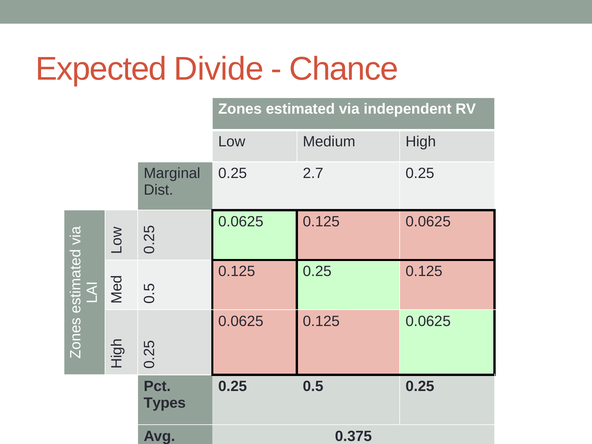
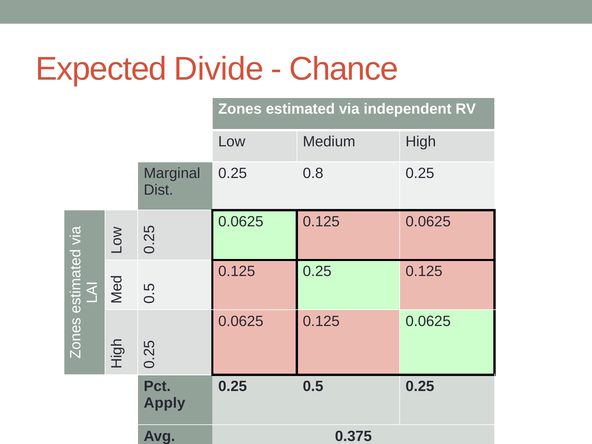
2.7: 2.7 -> 0.8 (313, 173)
Types: Types -> Apply (165, 403)
